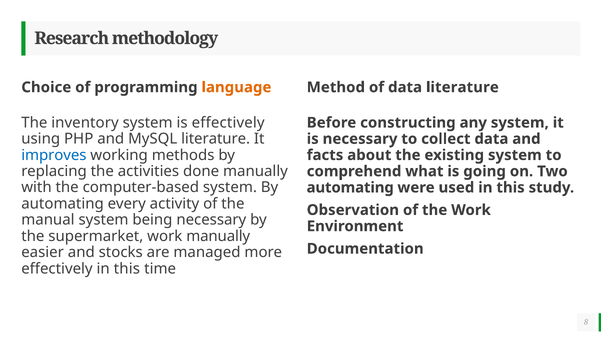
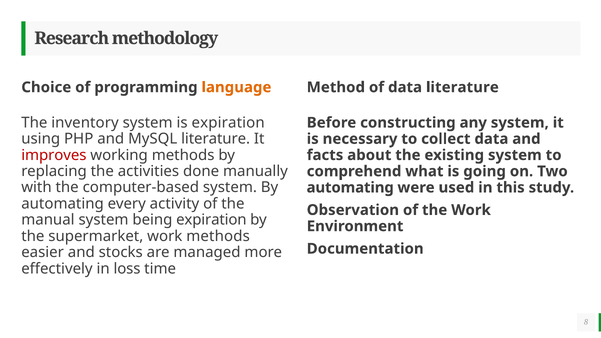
is effectively: effectively -> expiration (228, 123)
improves colour: blue -> red (54, 155)
being necessary: necessary -> expiration (211, 220)
work manually: manually -> methods (218, 236)
effectively in this: this -> loss (127, 269)
